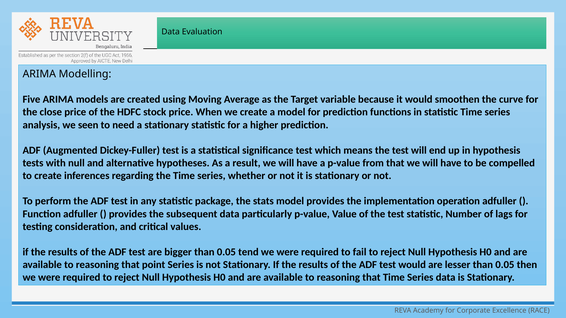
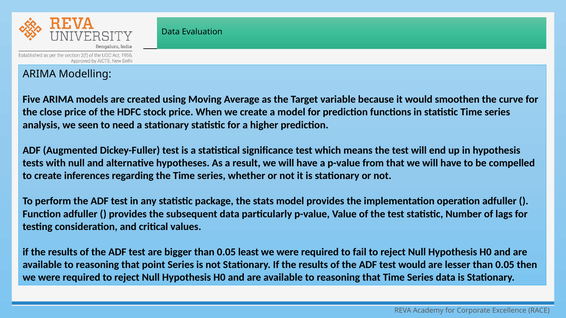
tend: tend -> least (248, 252)
